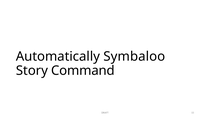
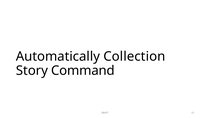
Symbaloo: Symbaloo -> Collection (134, 56)
